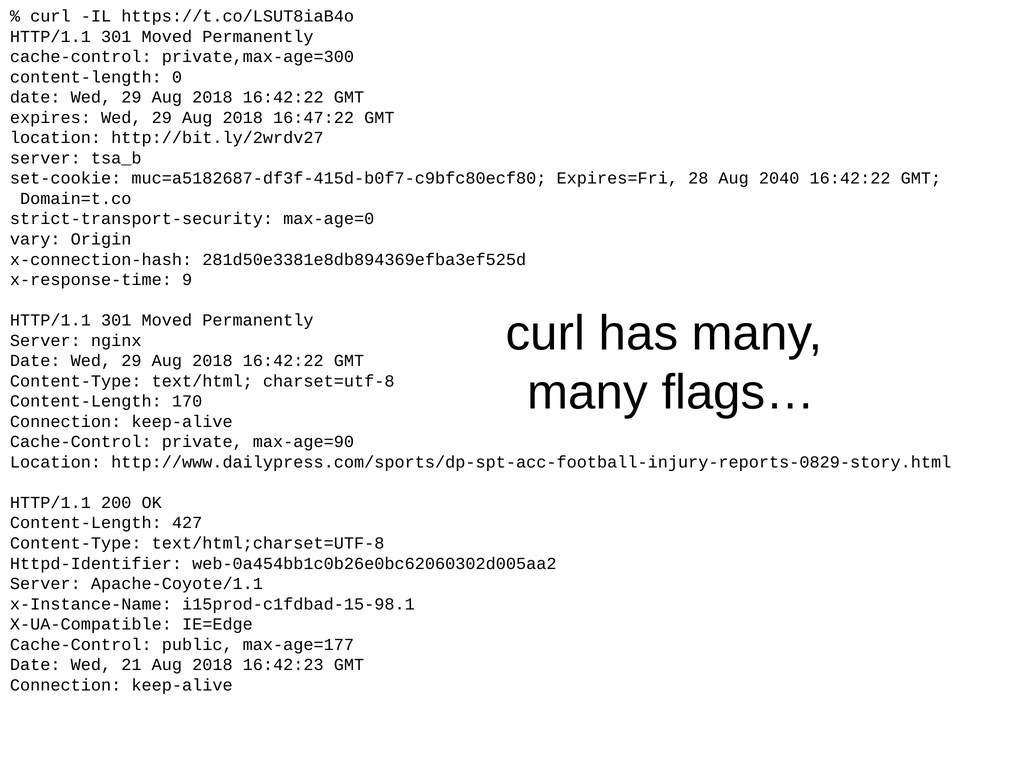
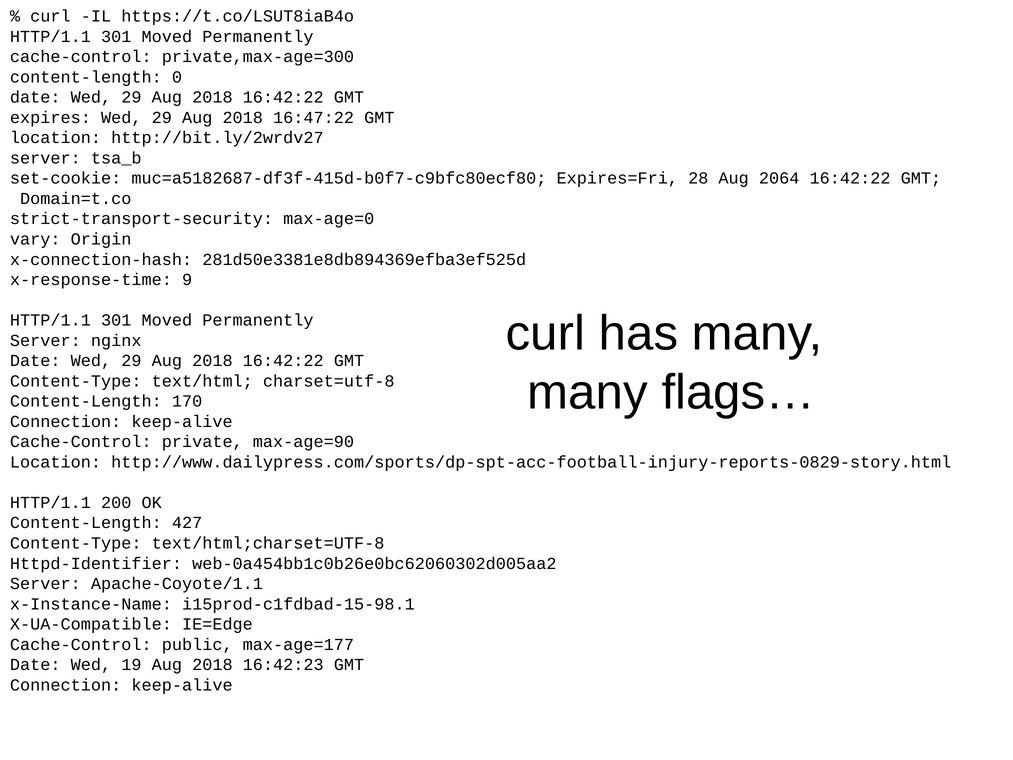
2040: 2040 -> 2064 (779, 178)
21: 21 -> 19 (131, 665)
